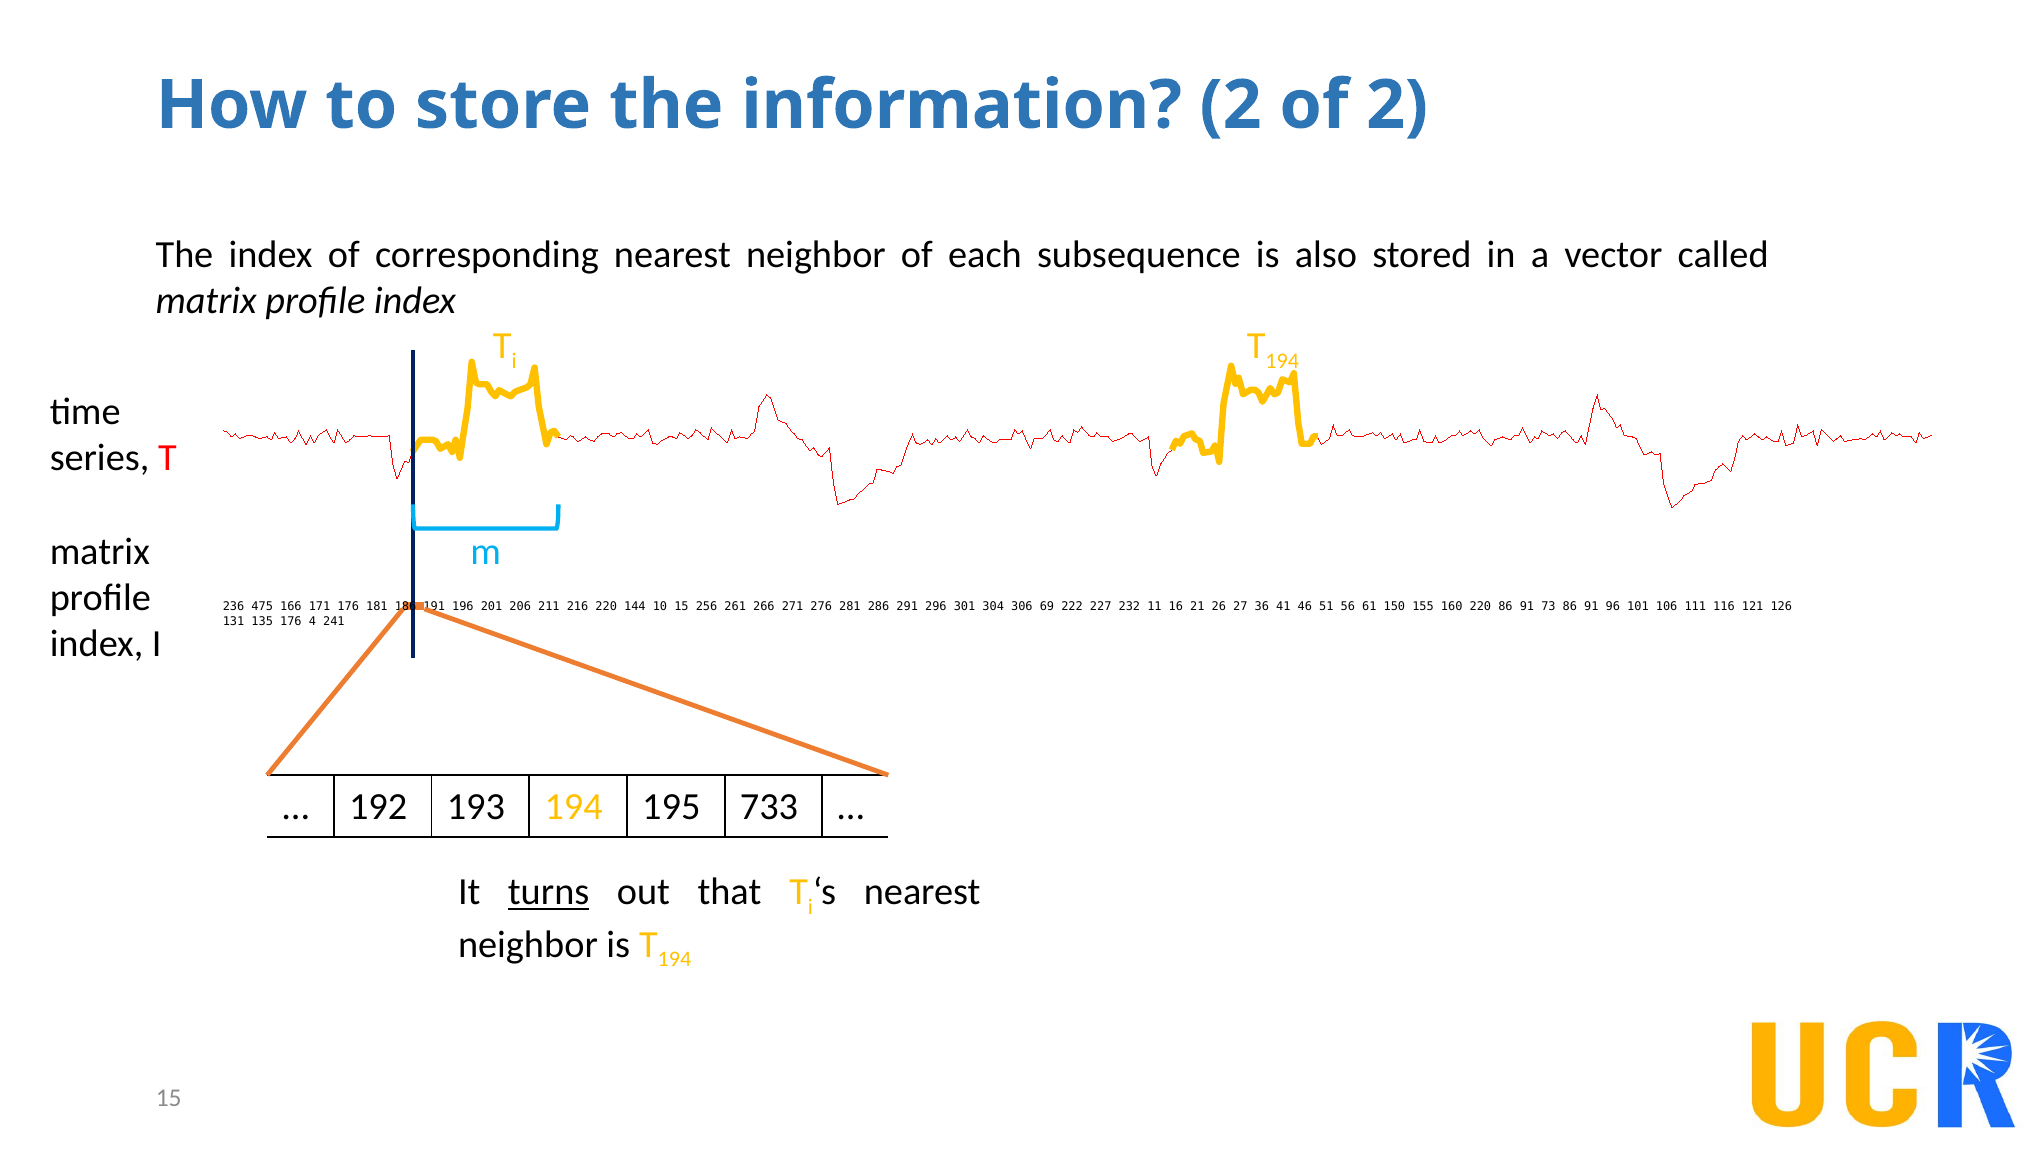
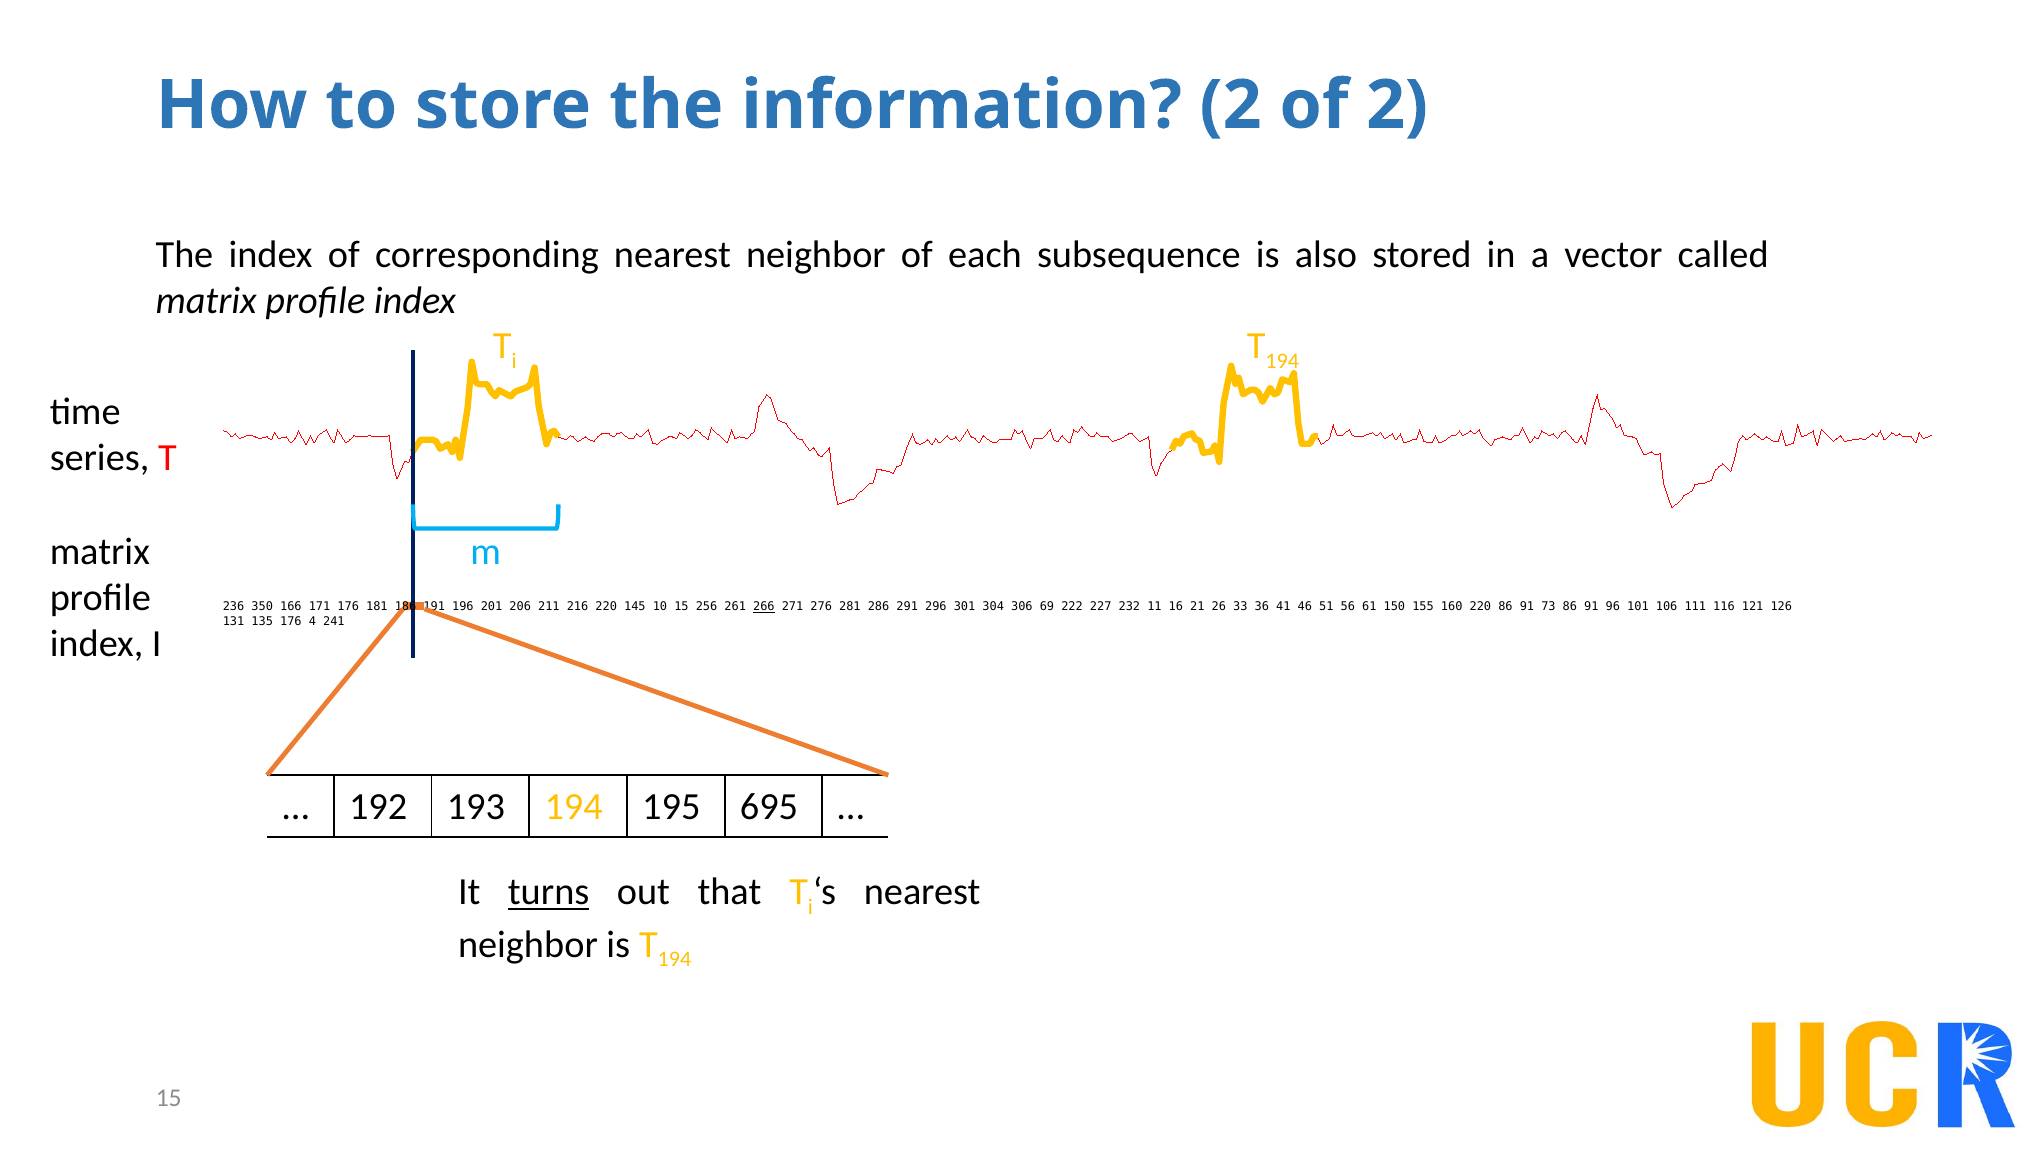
475: 475 -> 350 (262, 607)
144: 144 -> 145 (635, 607)
266 underline: none -> present (764, 607)
27: 27 -> 33 (1240, 607)
733: 733 -> 695 (769, 807)
